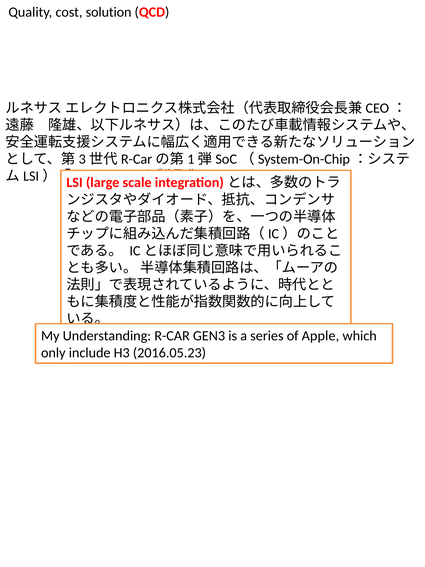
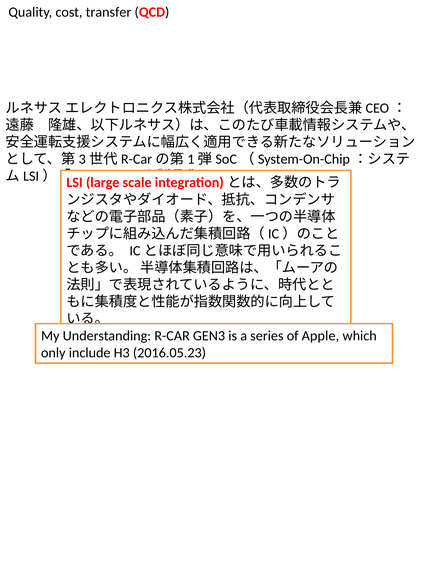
solution: solution -> transfer (109, 12)
